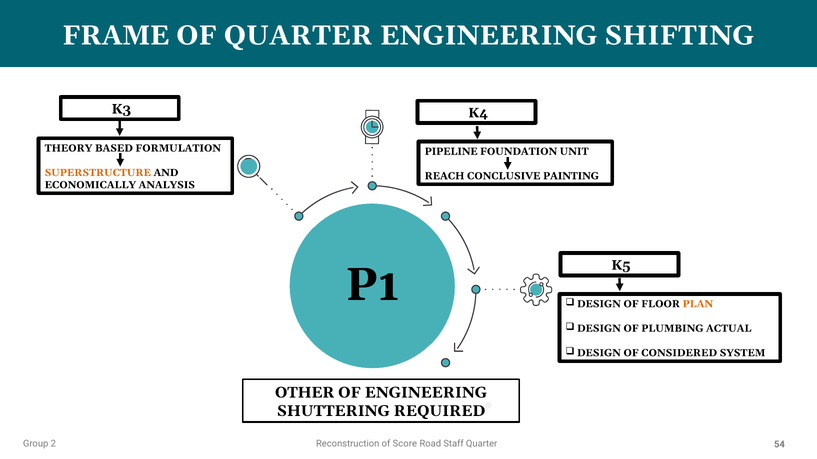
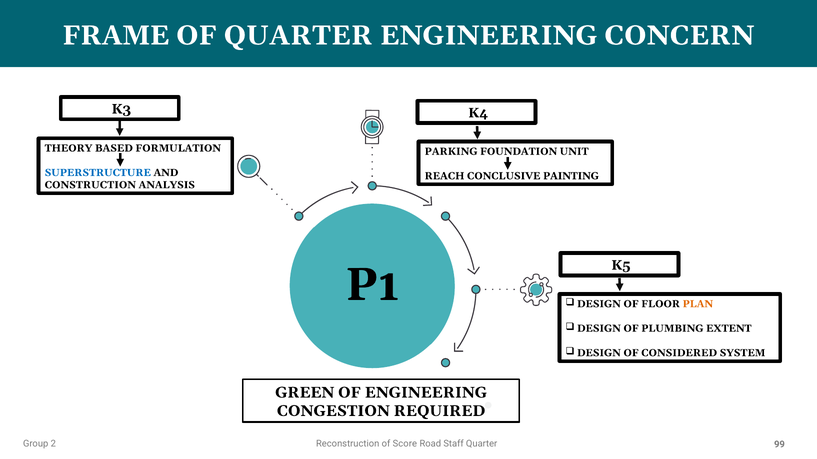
SHIFTING: SHIFTING -> CONCERN (679, 35)
PIPELINE: PIPELINE -> PARKING (451, 152)
SUPERSTRUCTURE colour: orange -> blue (98, 173)
ECONOMICALLY: ECONOMICALLY -> CONSTRUCTION (90, 185)
ACTUAL: ACTUAL -> EXTENT (729, 329)
OTHER: OTHER -> GREEN (305, 393)
SHUTTERING: SHUTTERING -> CONGESTION (333, 411)
54: 54 -> 99 (779, 445)
